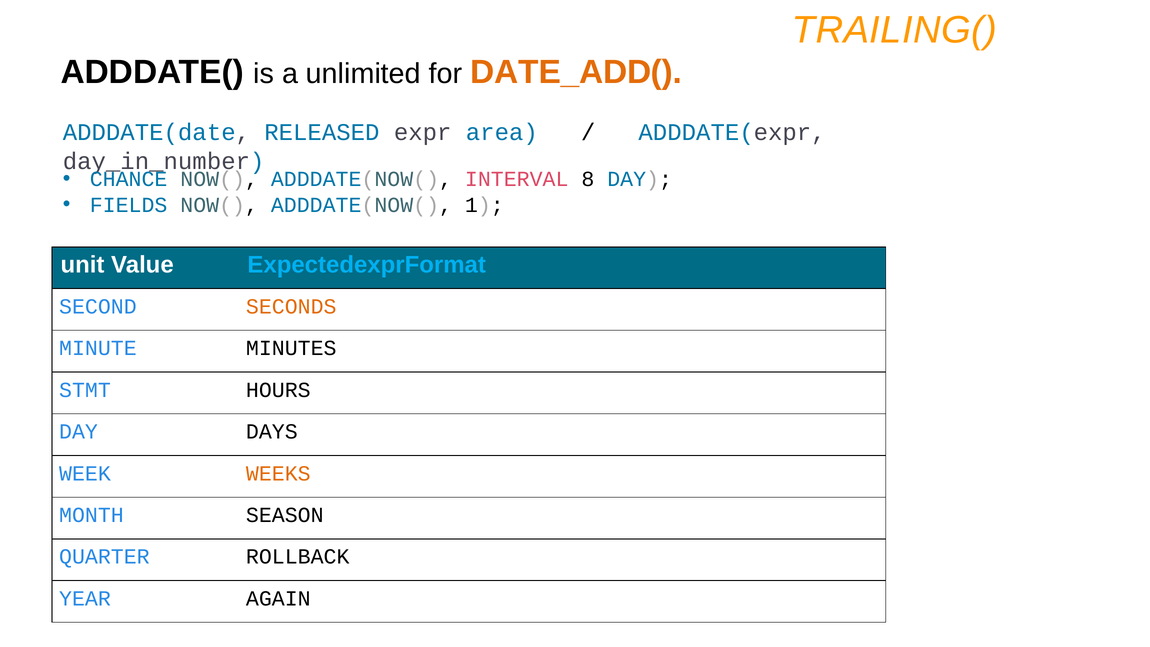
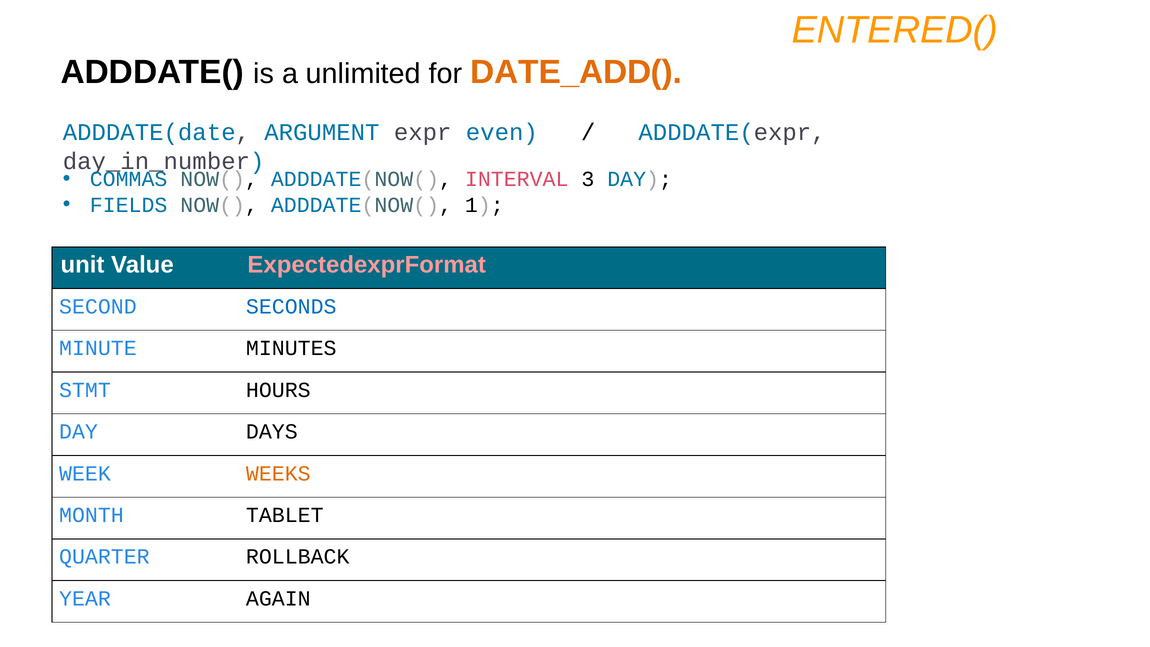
TRAILING(: TRAILING( -> ENTERED( (895, 30)
RELEASED: RELEASED -> ARGUMENT (322, 132)
area: area -> even (502, 132)
CHANCE: CHANCE -> COMMAS (129, 179)
8: 8 -> 3 (588, 179)
ExpectedexprFormat colour: light blue -> pink (367, 265)
SECONDS colour: orange -> blue (291, 307)
SEASON: SEASON -> TABLET (285, 515)
